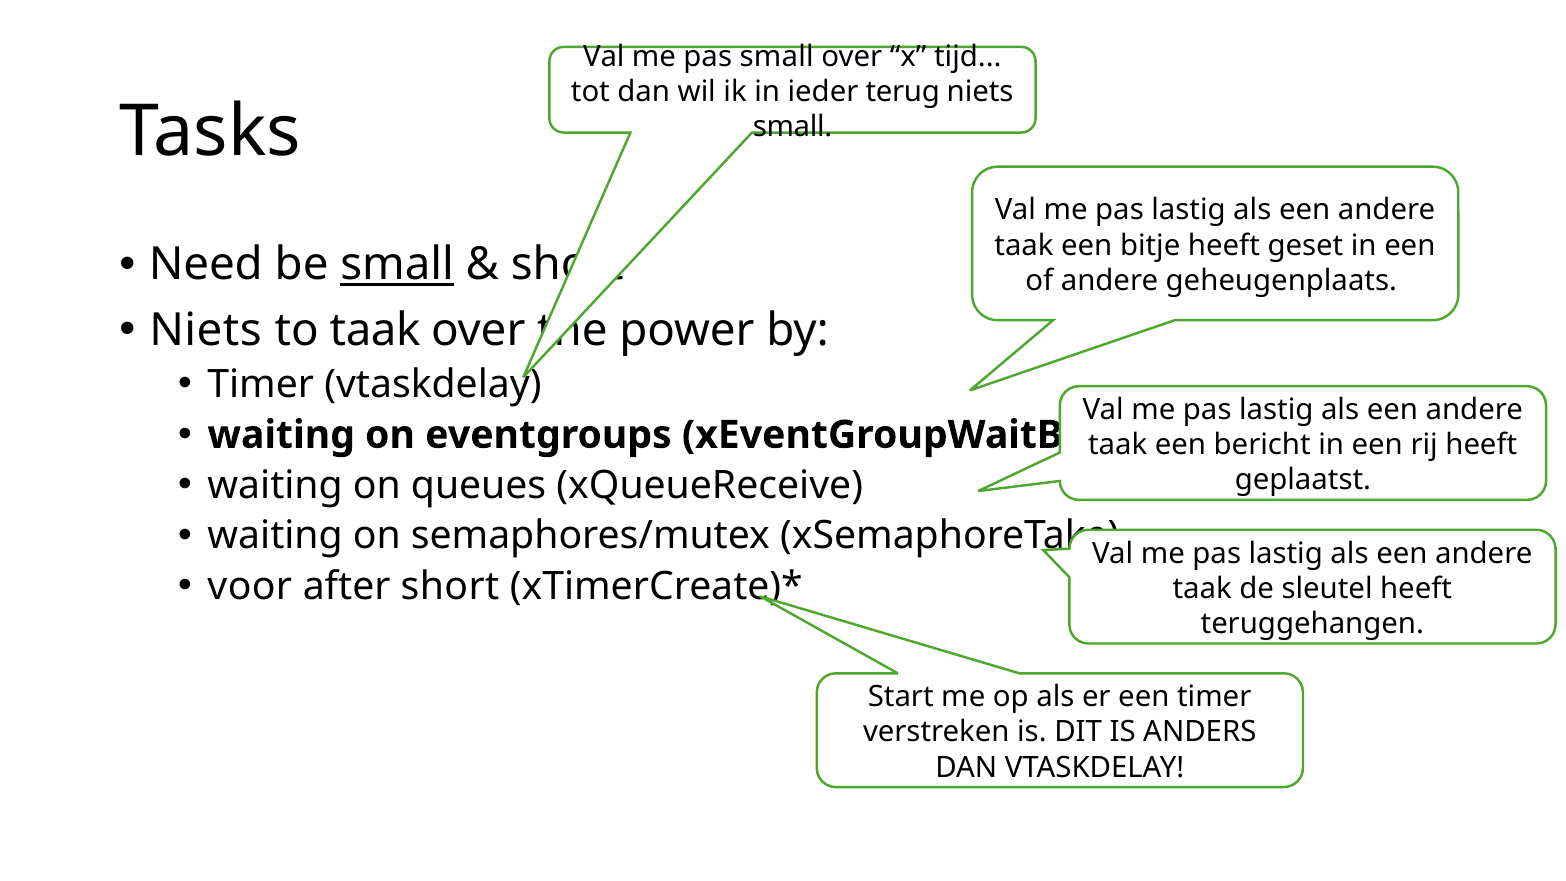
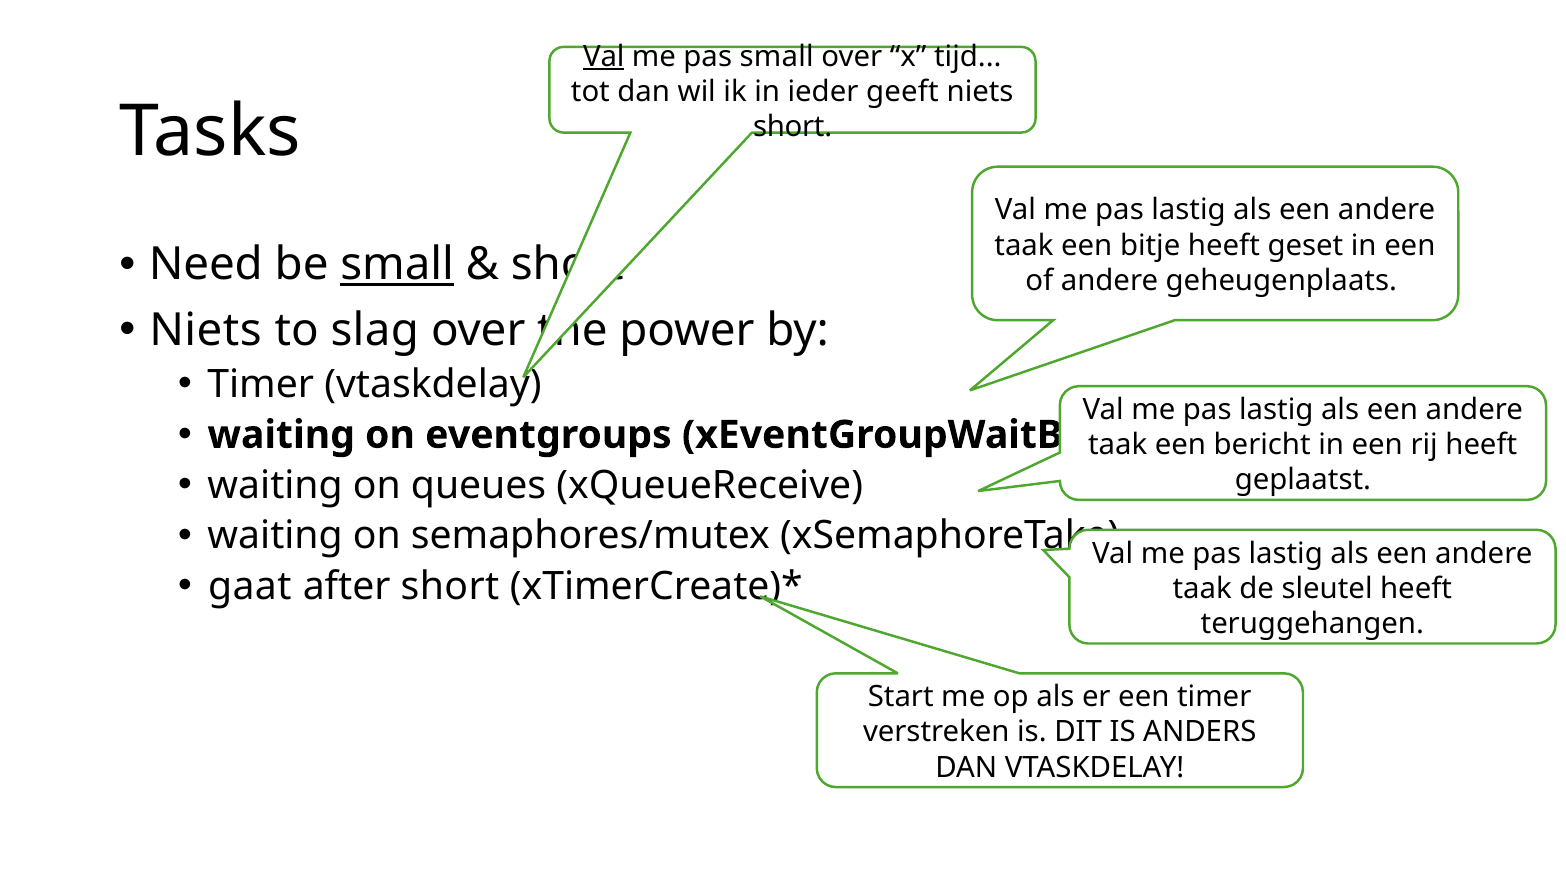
Val underline: none -> present (604, 56)
terug: terug -> geeft (902, 92)
small: small -> short (793, 127)
to taak: taak -> slag (375, 330)
voor: voor -> gaat (250, 586)
